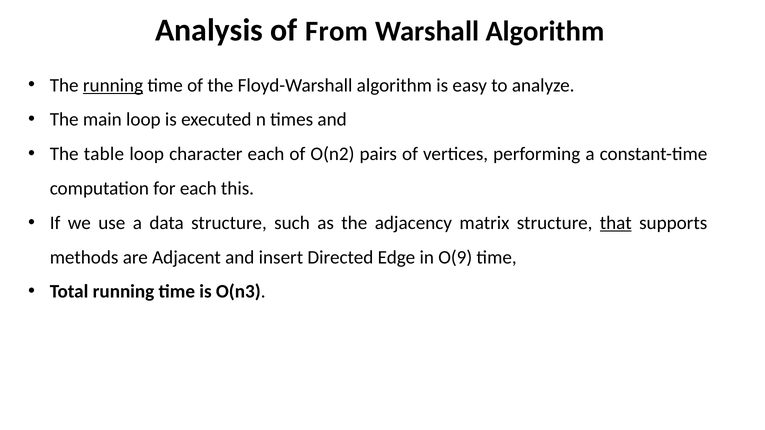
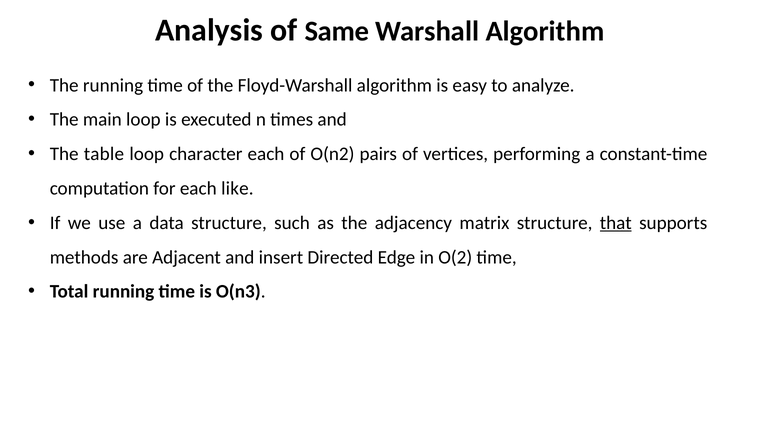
From: From -> Same (337, 31)
running underline: present -> none (113, 85)
this: this -> like (237, 189)
O(9: O(9 -> O(2 (455, 257)
